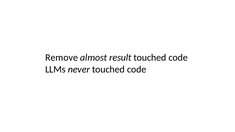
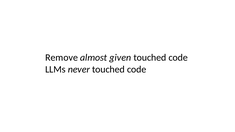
result: result -> given (120, 58)
